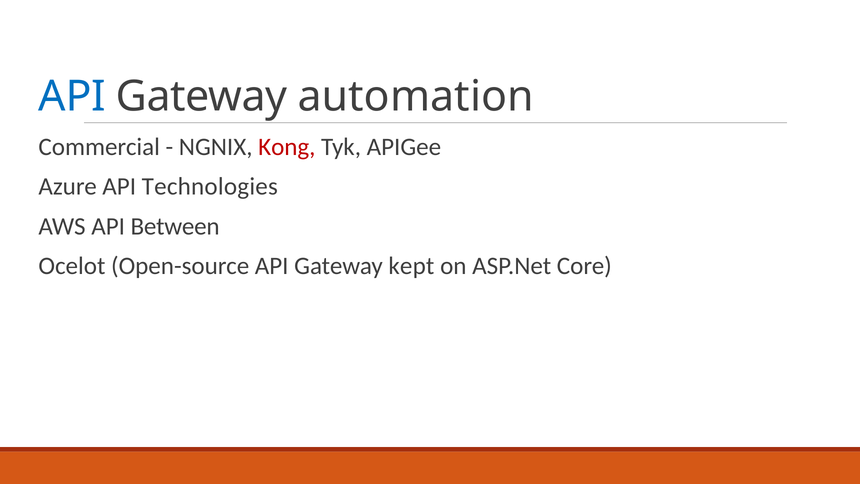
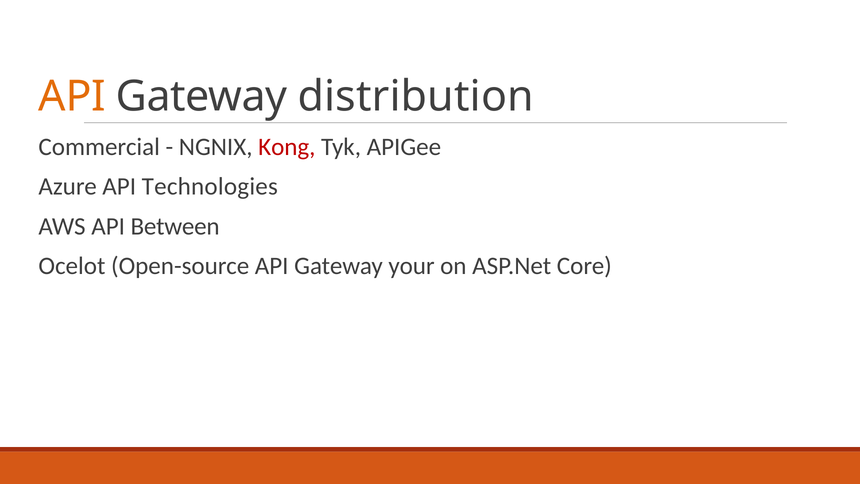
API colour: blue -> orange (72, 96)
automation: automation -> distribution (416, 96)
kept: kept -> your (412, 266)
